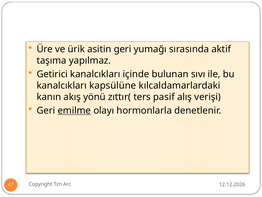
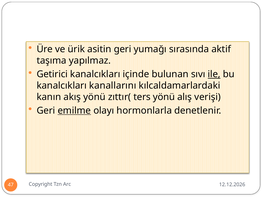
ile underline: none -> present (214, 74)
kapsülüne: kapsülüne -> kanallarını (113, 85)
ters pasif: pasif -> yönü (164, 97)
